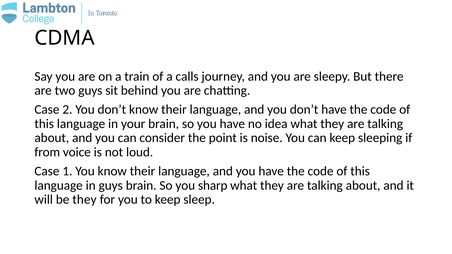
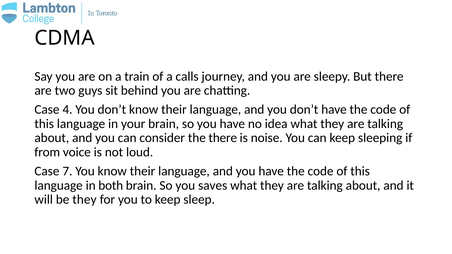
2: 2 -> 4 (67, 110)
the point: point -> there (223, 138)
1: 1 -> 7 (67, 171)
in guys: guys -> both (111, 186)
sharp: sharp -> saves (213, 186)
